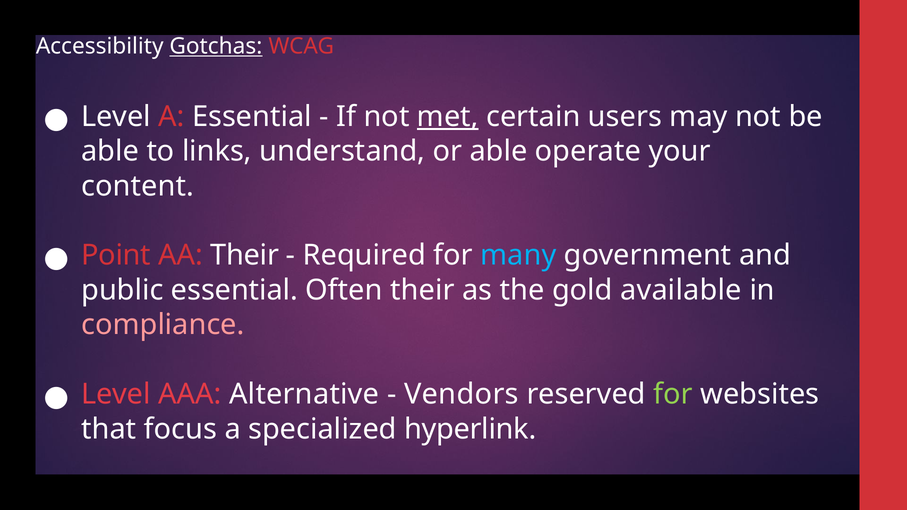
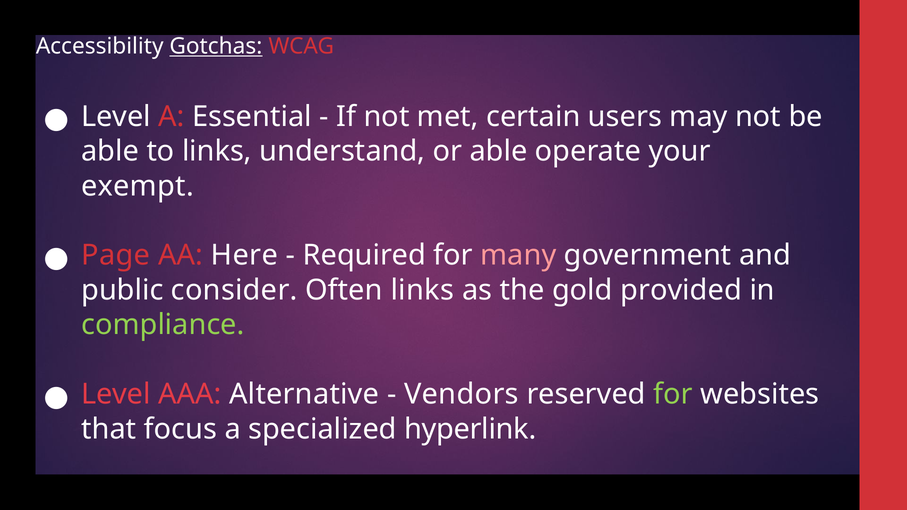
met underline: present -> none (448, 117)
content: content -> exempt (138, 186)
Point: Point -> Page (116, 256)
AA Their: Their -> Here (244, 256)
many colour: light blue -> pink (518, 256)
public essential: essential -> consider (234, 290)
Often their: their -> links (422, 290)
available: available -> provided (681, 290)
compliance colour: pink -> light green (163, 325)
